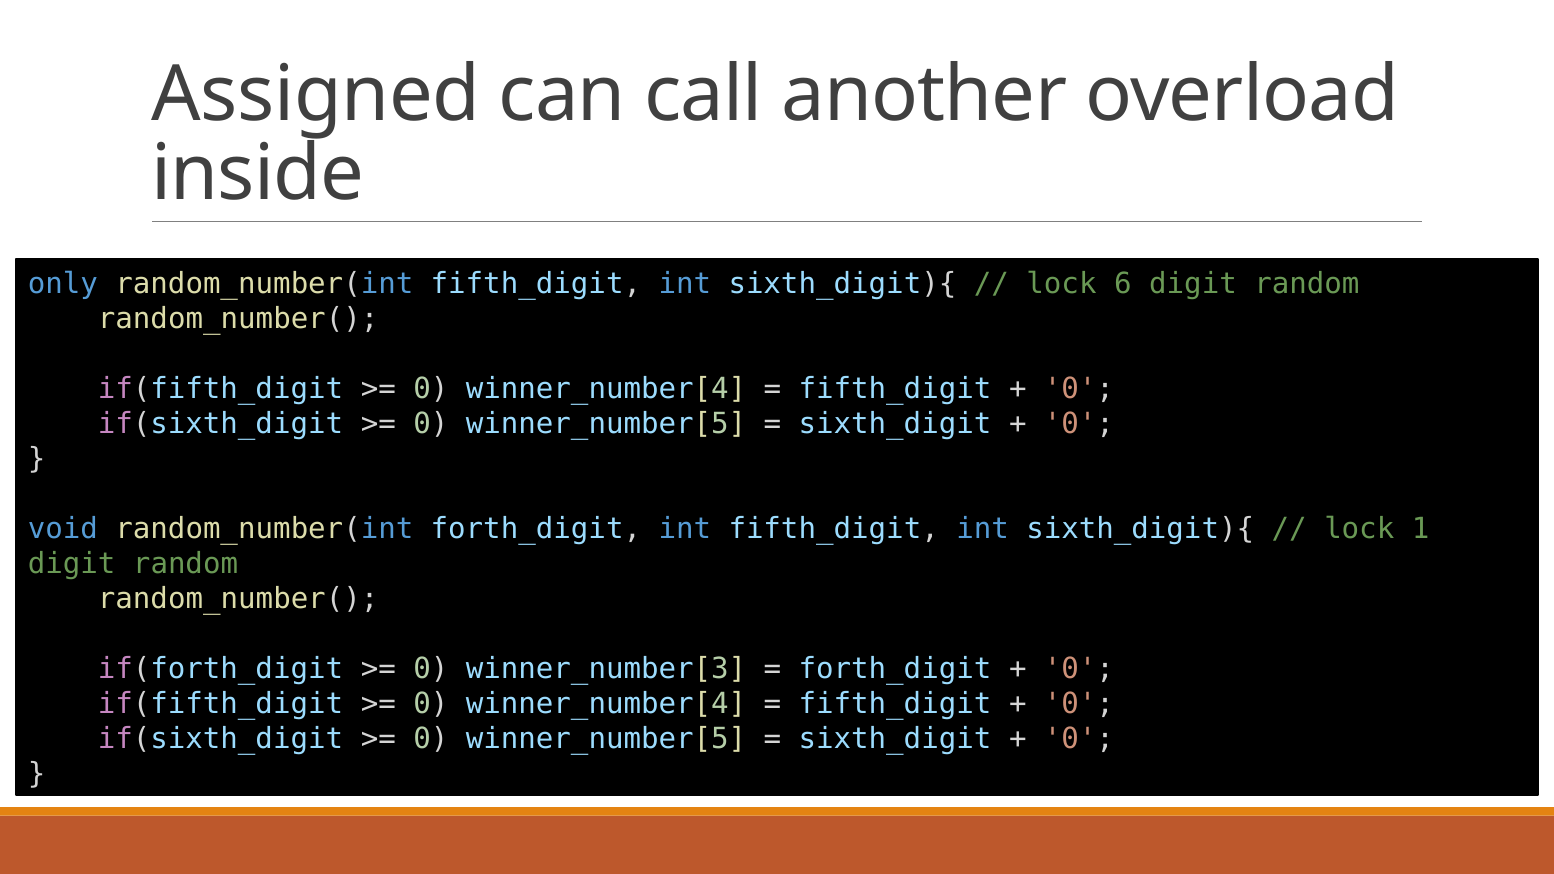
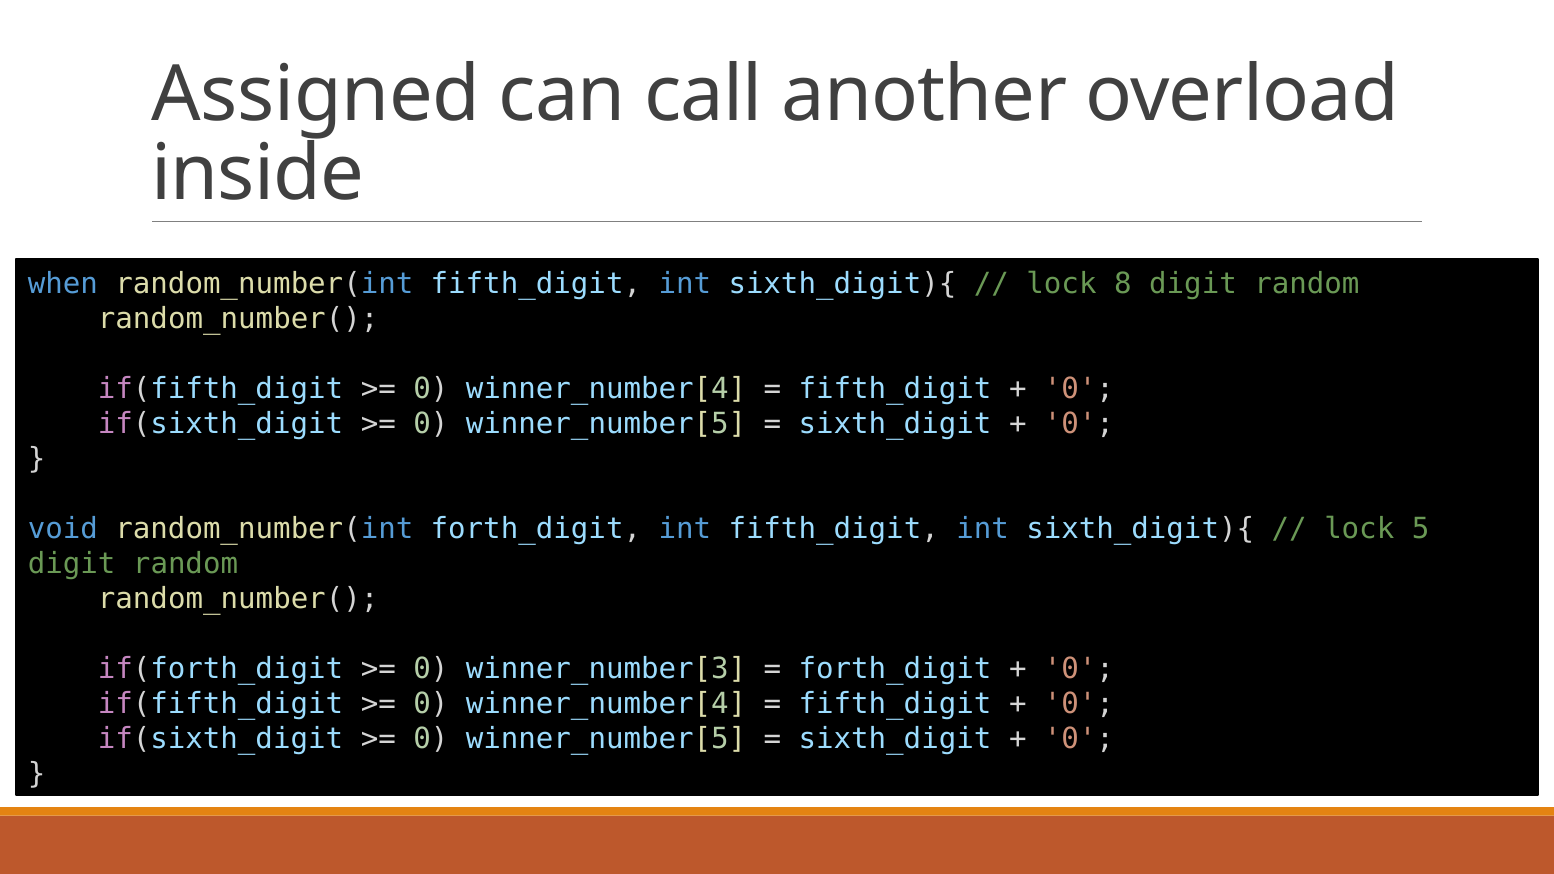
only: only -> when (63, 284)
6: 6 -> 8 (1123, 284)
1: 1 -> 5 (1421, 529)
